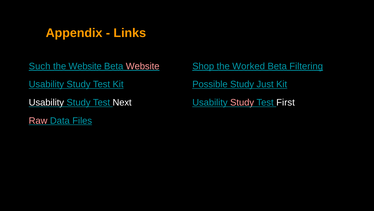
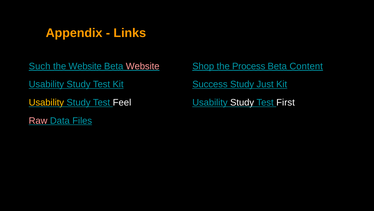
Worked: Worked -> Process (249, 66)
Filtering: Filtering -> Content (306, 66)
Possible: Possible -> Success (210, 84)
Usability colour: white -> yellow (46, 102)
Next: Next -> Feel (122, 102)
Study colour: pink -> white (242, 102)
